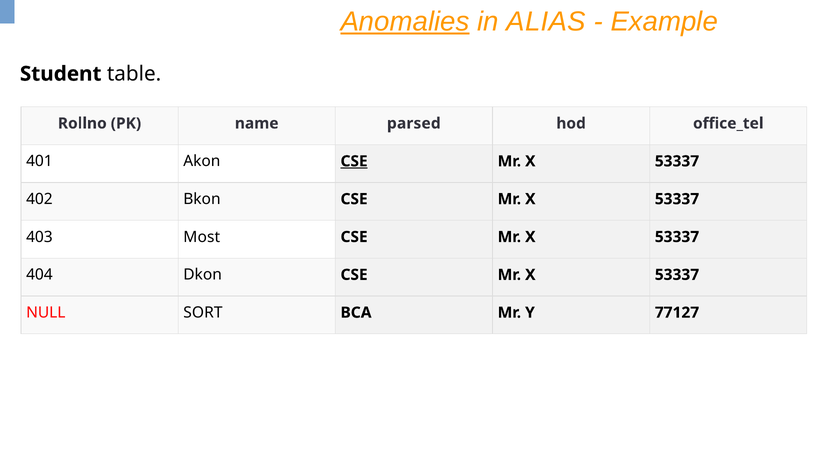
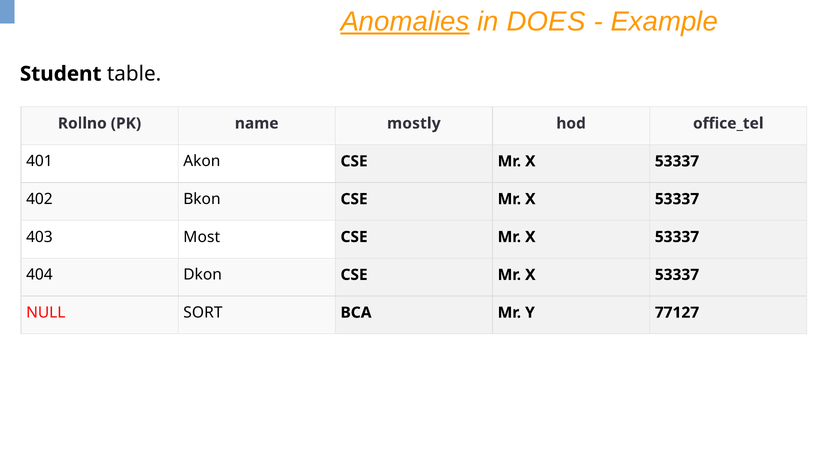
ALIAS: ALIAS -> DOES (546, 22)
parsed: parsed -> mostly (414, 123)
CSE underline: present -> none (354, 161)
